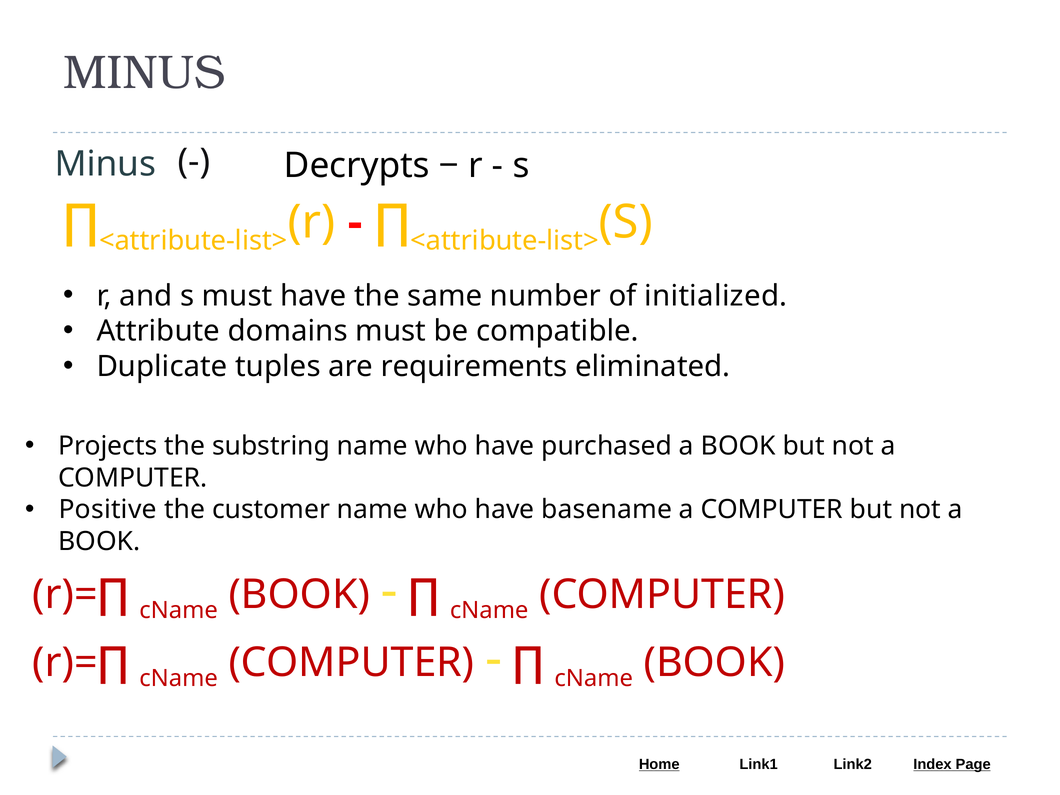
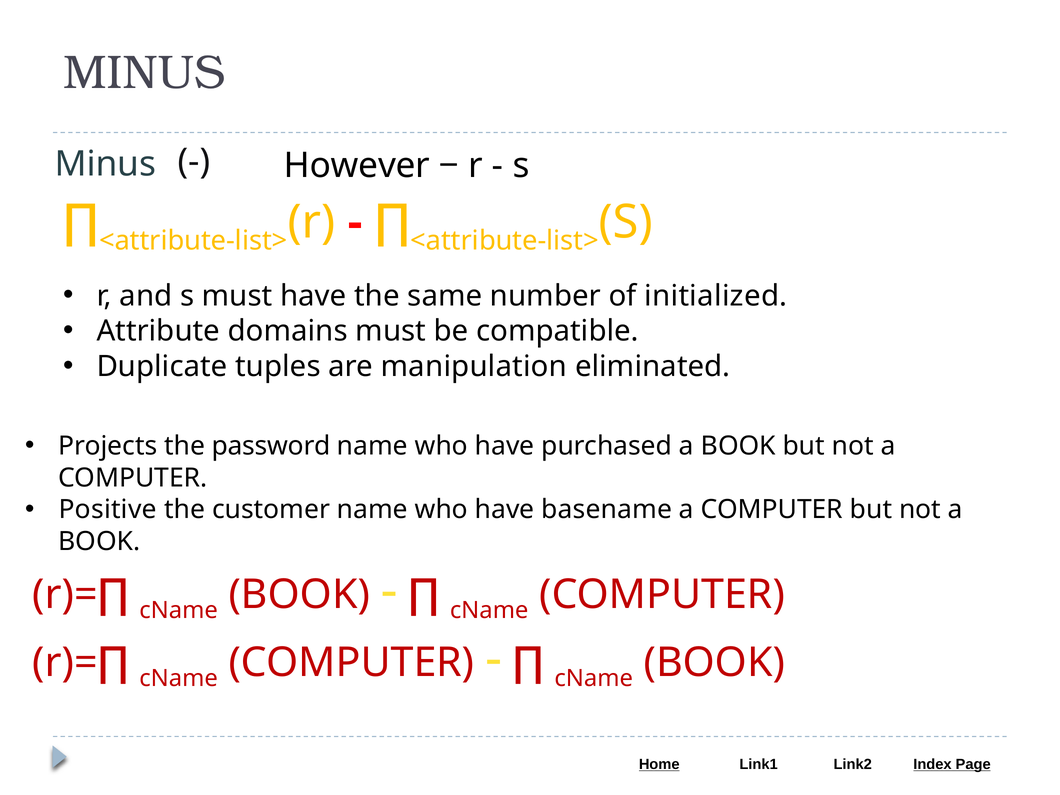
Decrypts: Decrypts -> However (357, 166)
requirements: requirements -> manipulation (474, 367)
substring: substring -> password (271, 446)
